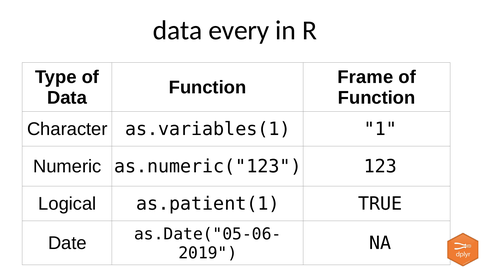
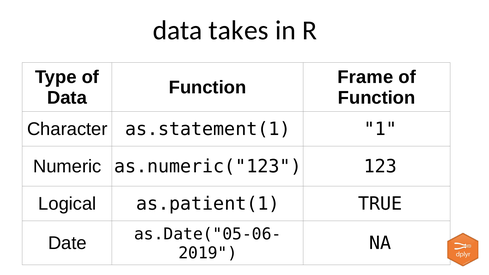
every: every -> takes (239, 30)
as.variables(1: as.variables(1 -> as.statement(1 (208, 129)
